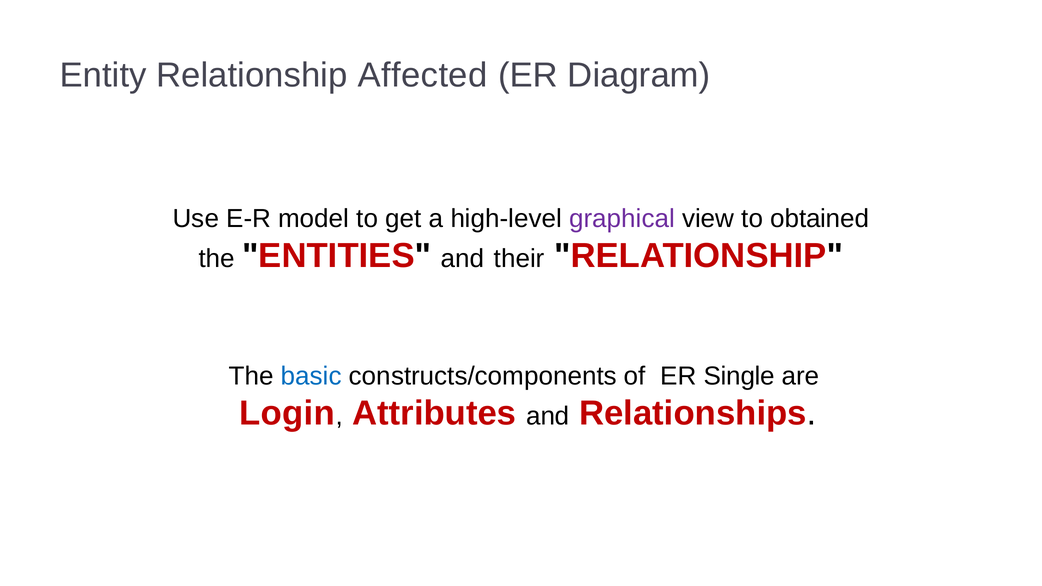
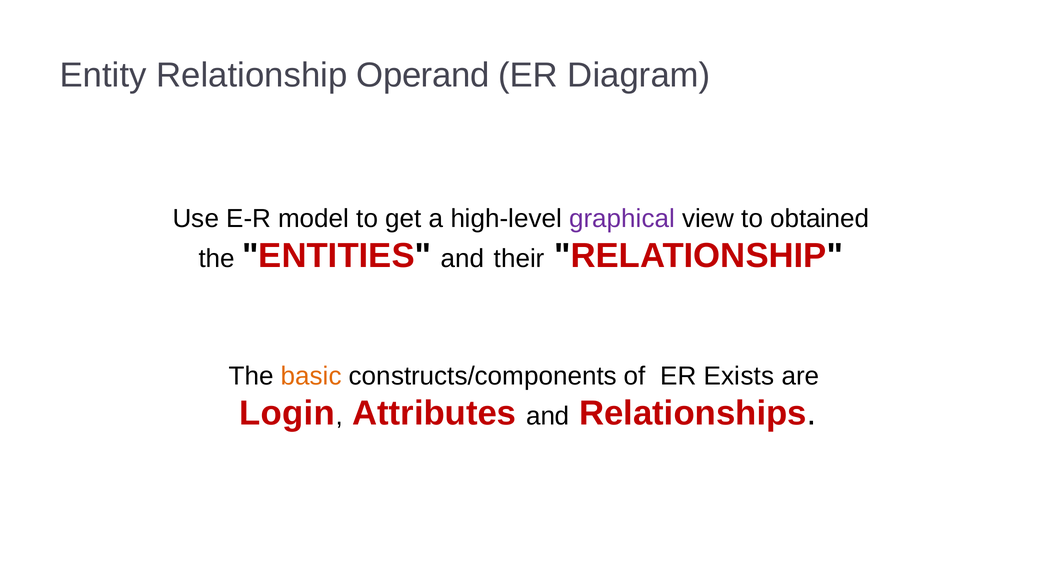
Affected: Affected -> Operand (423, 75)
basic colour: blue -> orange (311, 376)
Single: Single -> Exists (739, 376)
